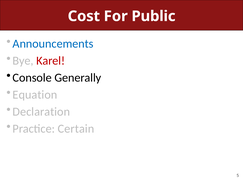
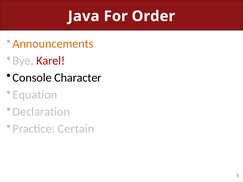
Cost: Cost -> Java (84, 16)
Public: Public -> Order (153, 16)
Announcements colour: blue -> orange (53, 44)
Generally: Generally -> Character (78, 78)
